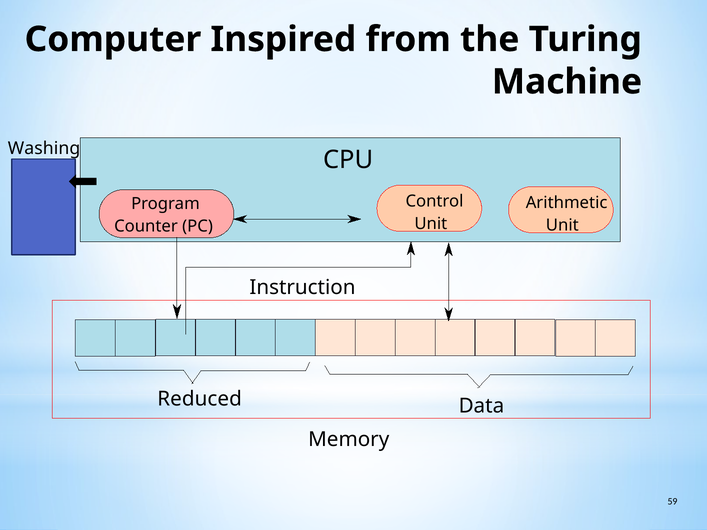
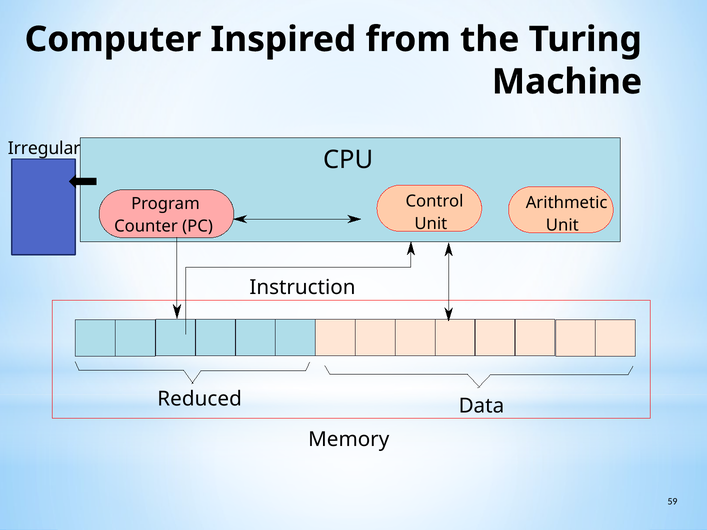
Washing: Washing -> Irregular (44, 149)
